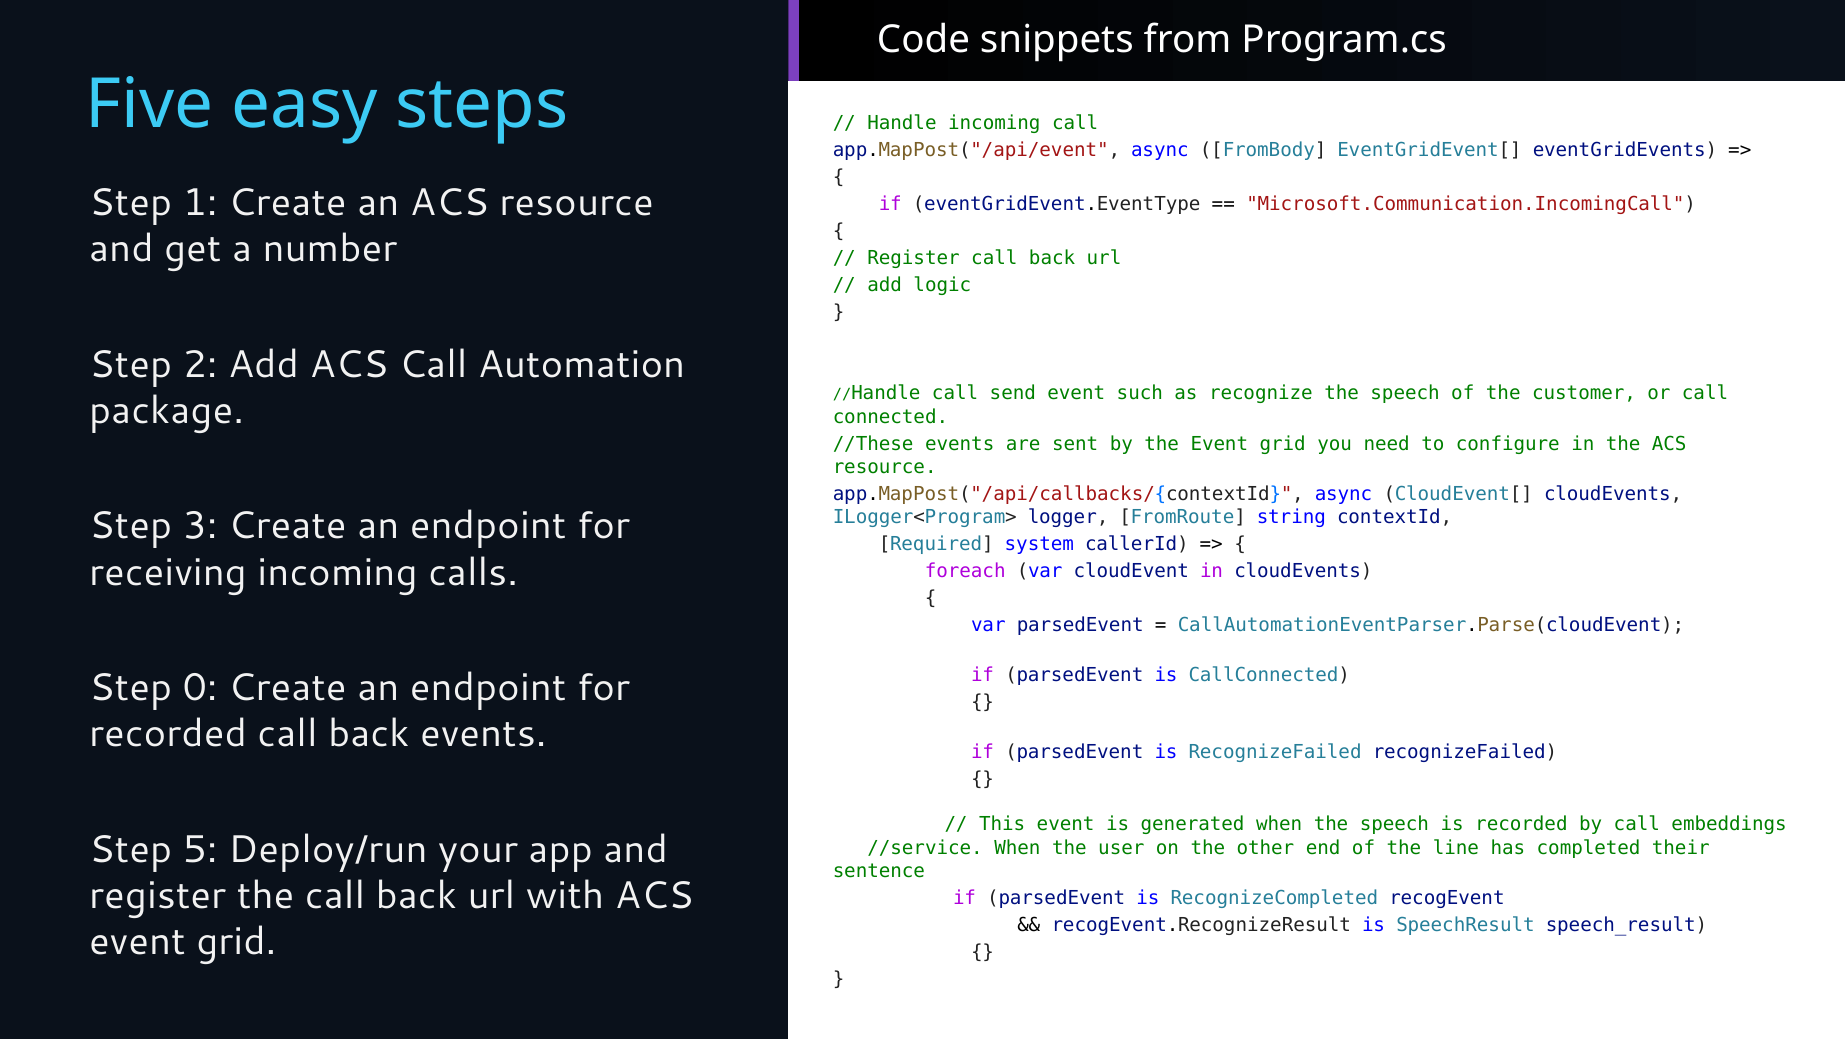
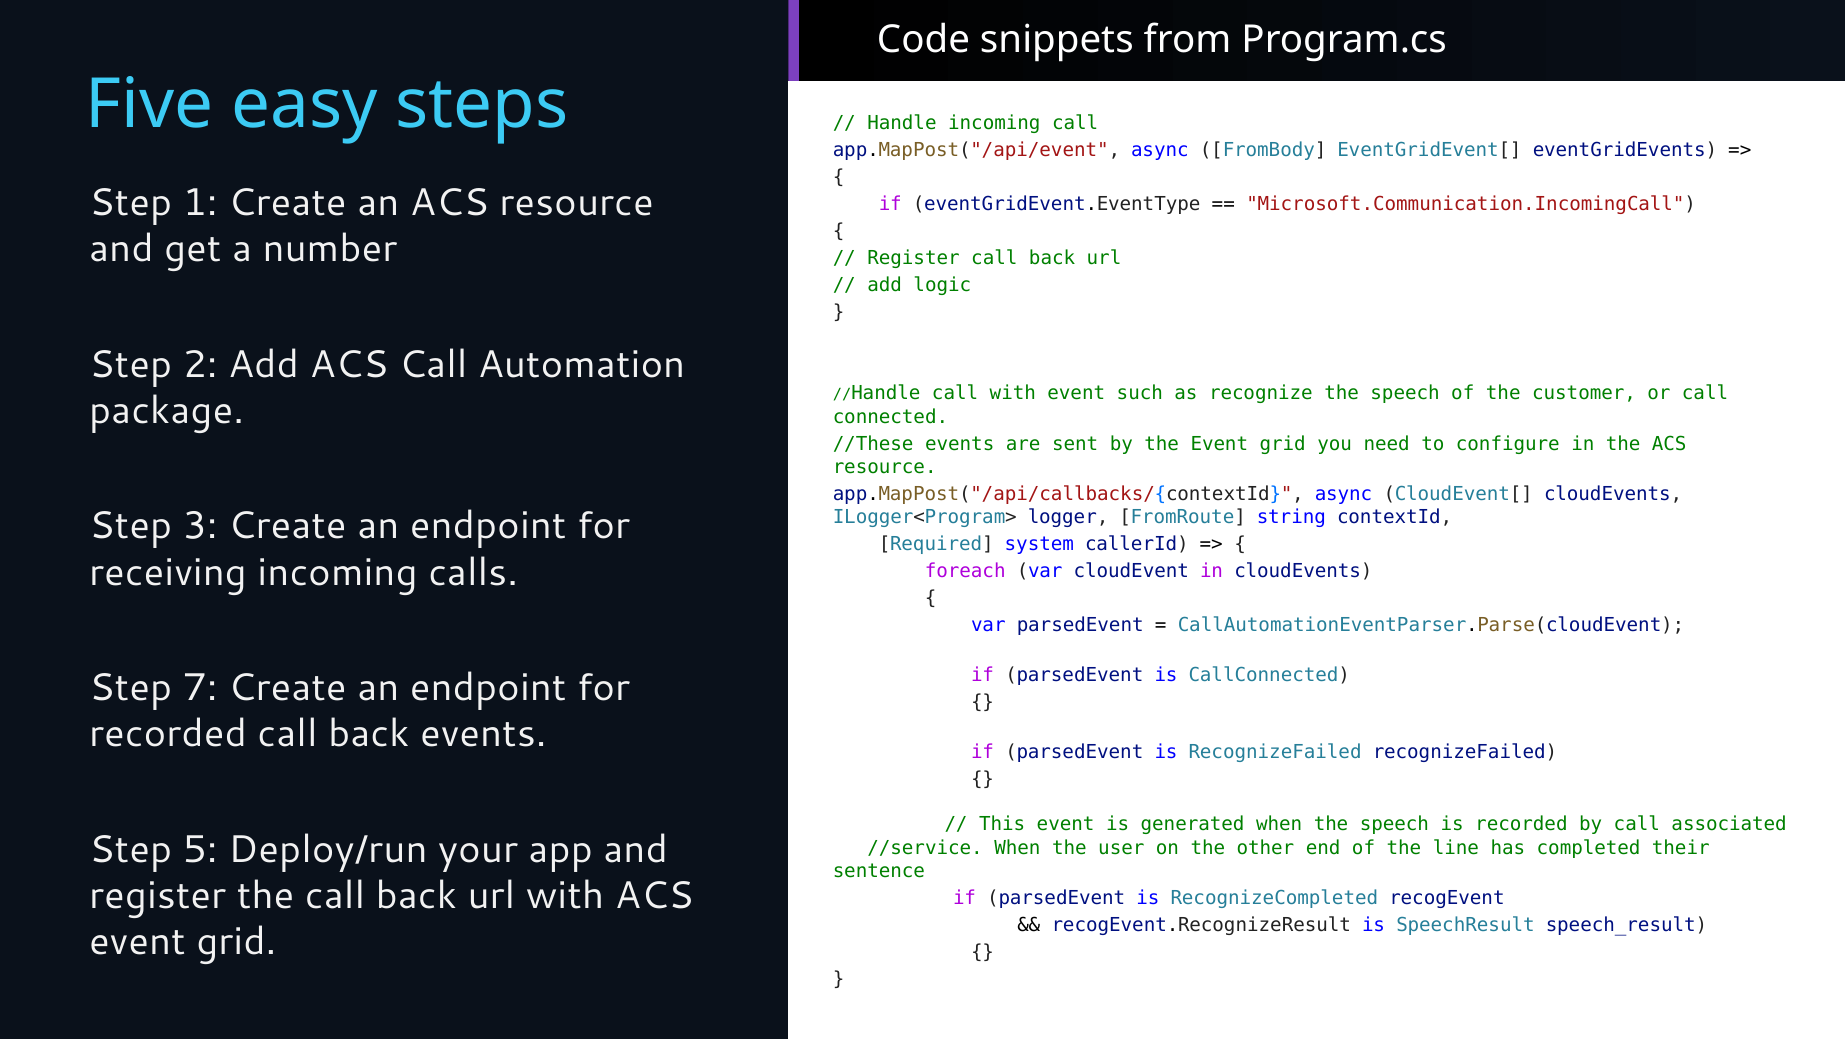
call send: send -> with (1013, 393)
0: 0 -> 7 (200, 688)
embeddings: embeddings -> associated (1729, 824)
